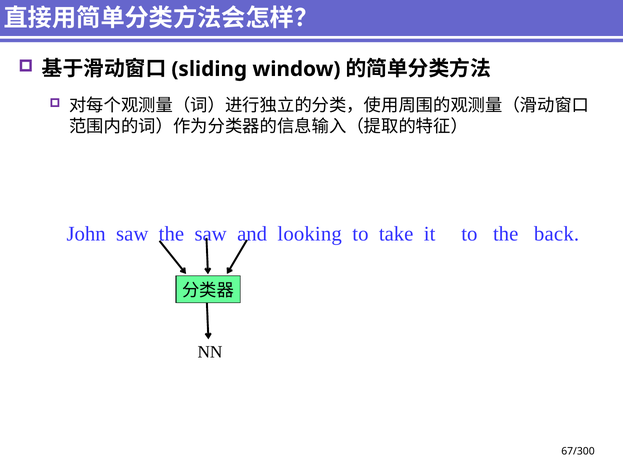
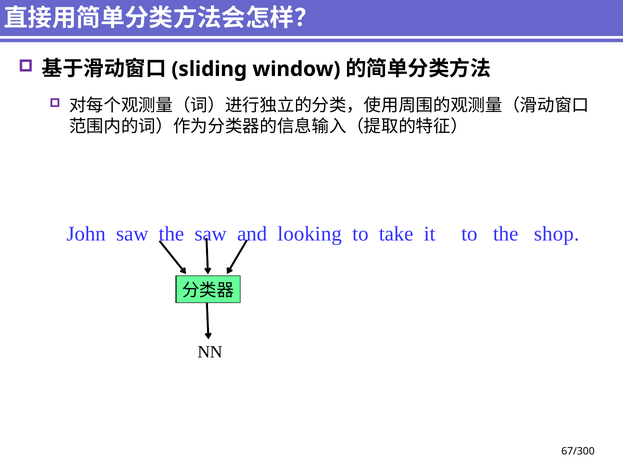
back: back -> shop (557, 234)
